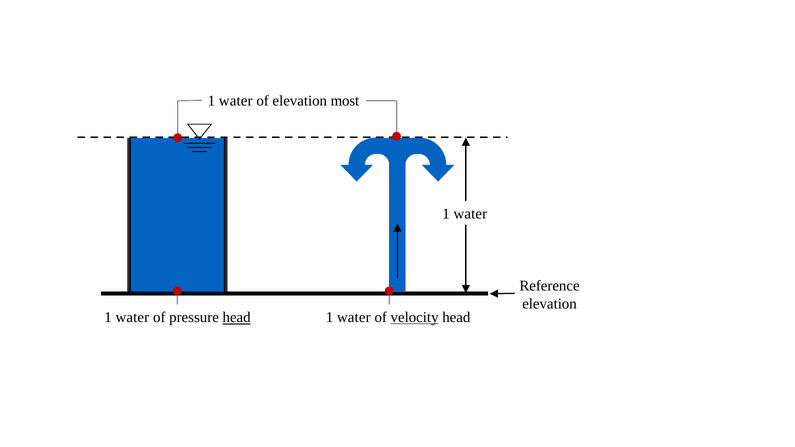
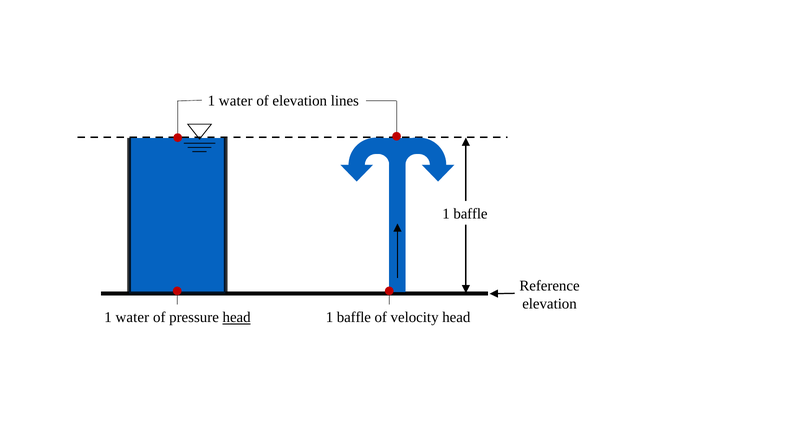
most: most -> lines (345, 101)
water: water -> baffle (470, 214)
water: water -> baffle (354, 317)
velocity underline: present -> none (415, 317)
